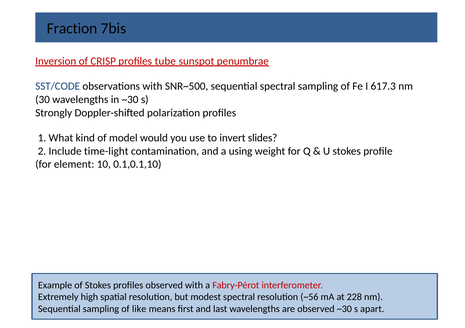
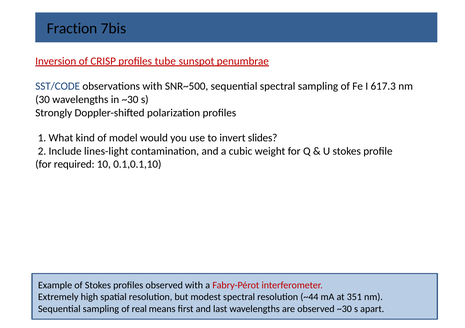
time-light: time-light -> lines-light (106, 151)
using: using -> cubic (241, 151)
element: element -> required (74, 165)
~56: ~56 -> ~44 (309, 298)
228: 228 -> 351 (354, 298)
like: like -> real (139, 309)
